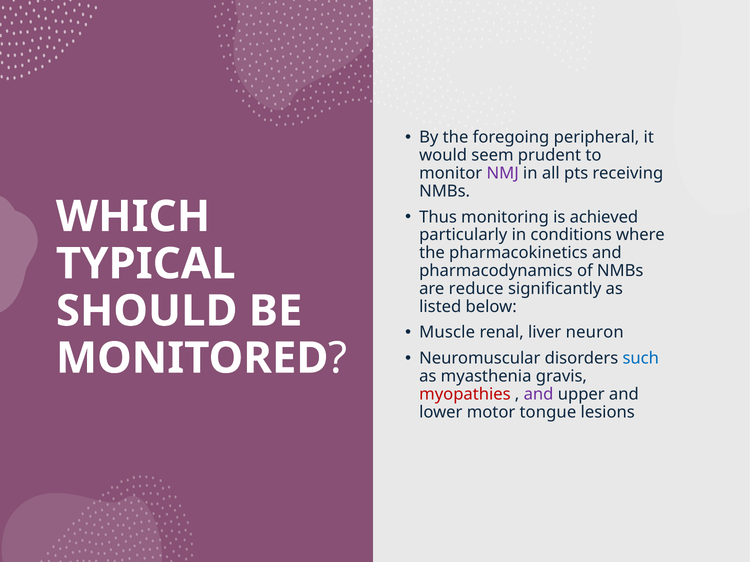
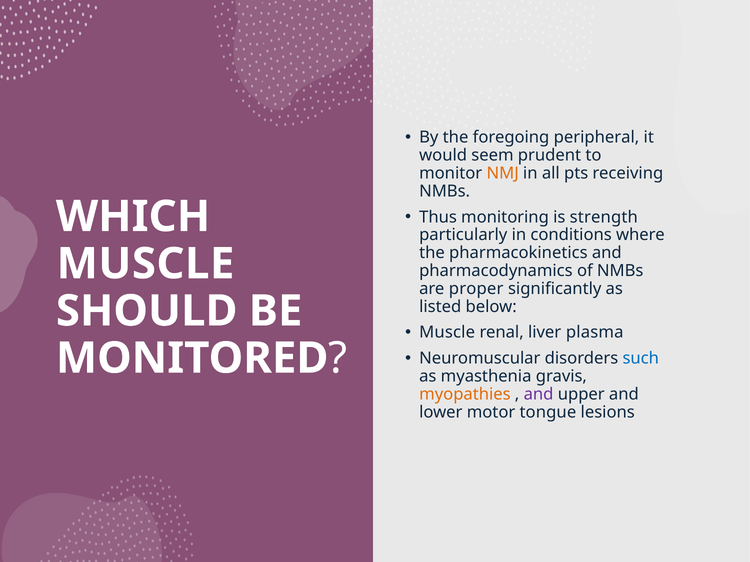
NMJ colour: purple -> orange (503, 174)
achieved: achieved -> strength (604, 217)
TYPICAL: TYPICAL -> MUSCLE (146, 264)
reduce: reduce -> proper (476, 289)
neuron: neuron -> plasma (595, 333)
myopathies colour: red -> orange (465, 394)
